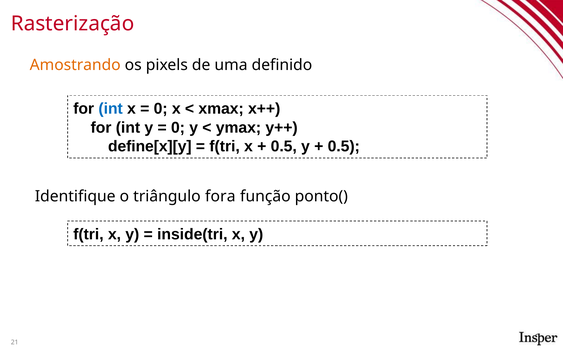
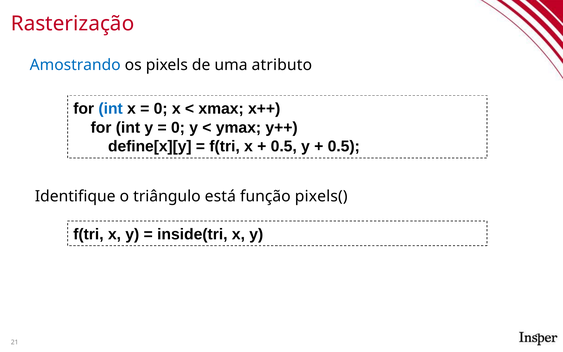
Amostrando colour: orange -> blue (75, 65)
definido: definido -> atributo (282, 65)
fora: fora -> está (220, 196)
ponto(: ponto( -> pixels( (321, 196)
